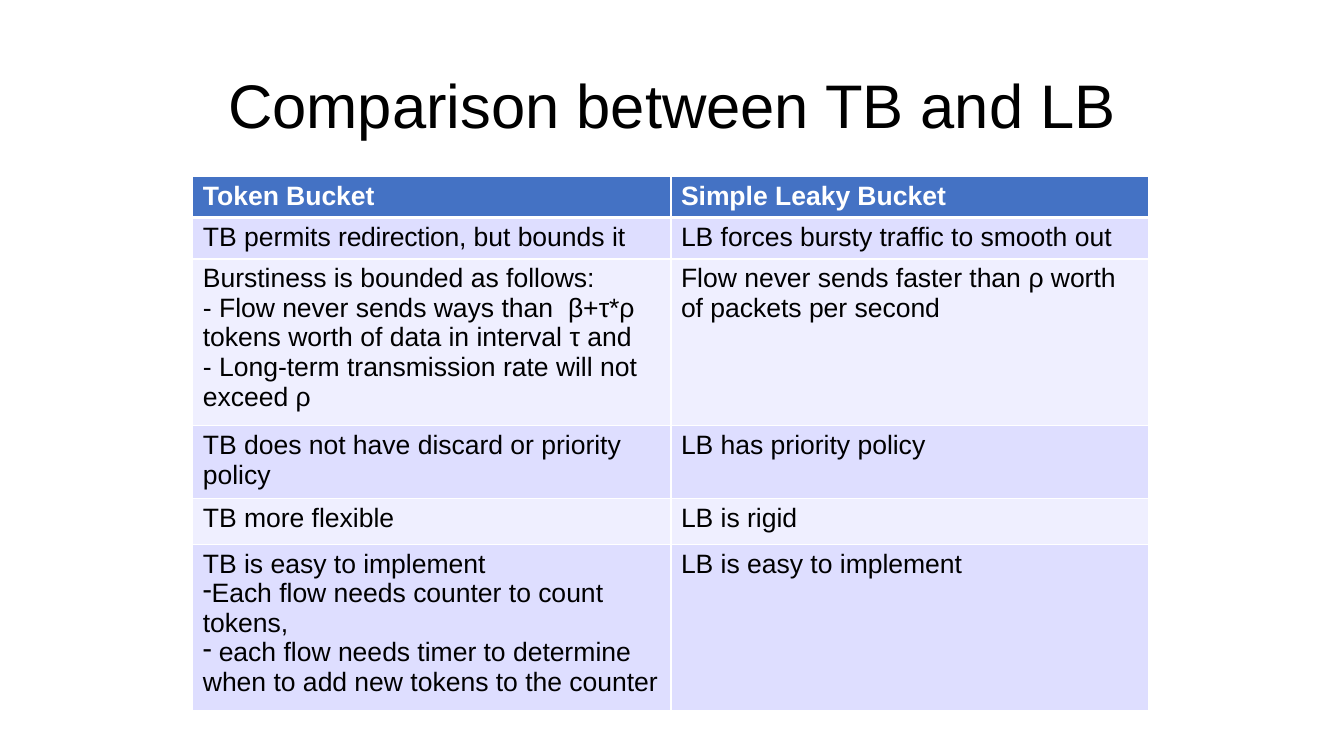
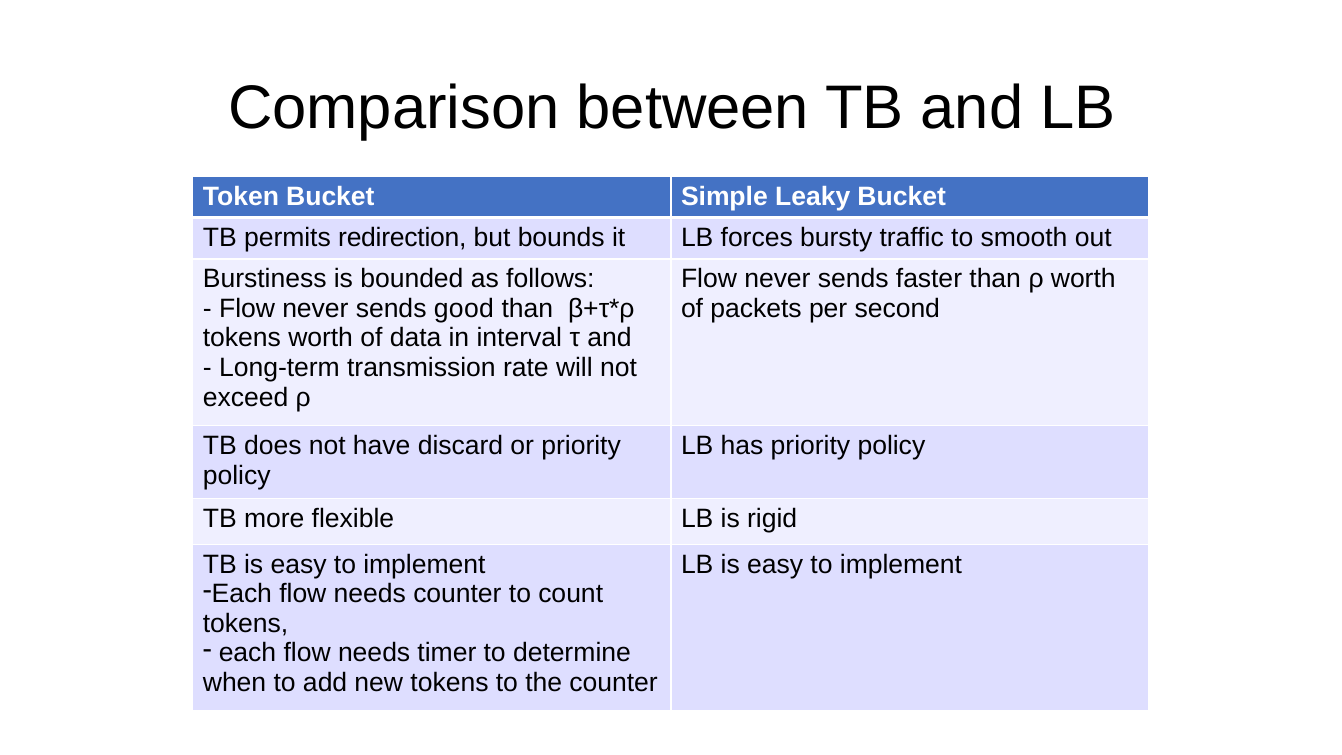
ways: ways -> good (464, 309)
